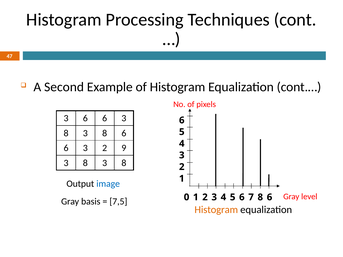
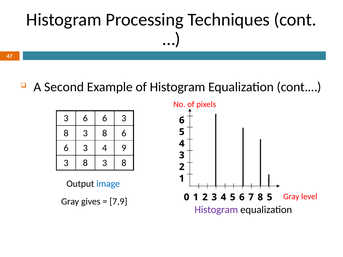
6 3 2: 2 -> 4 (105, 148)
7 8 6: 6 -> 5 (270, 197)
basis: basis -> gives (91, 202)
7,5: 7,5 -> 7,9 (118, 202)
Histogram colour: orange -> purple (216, 210)
